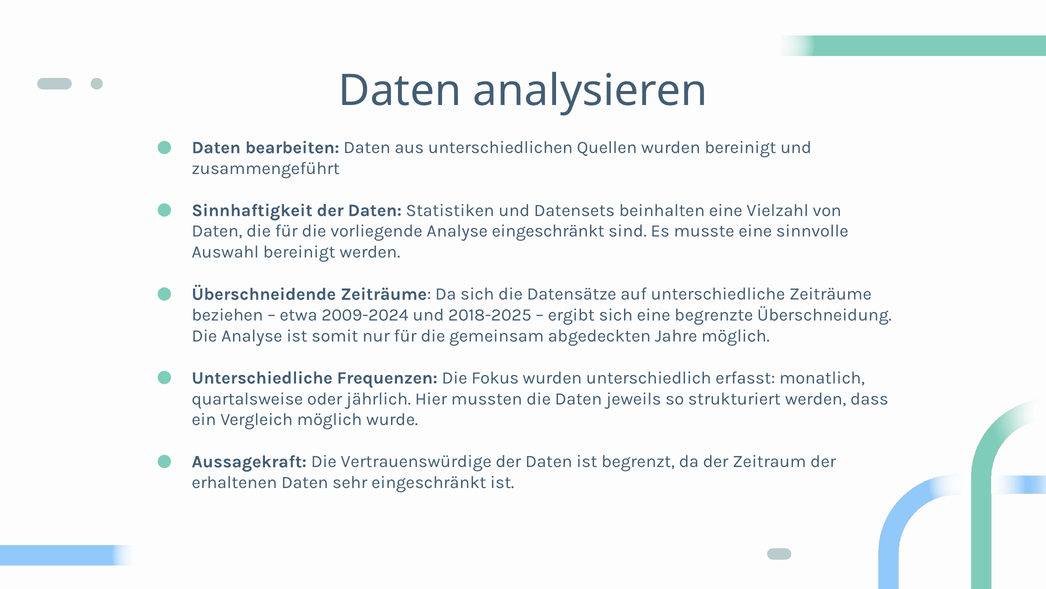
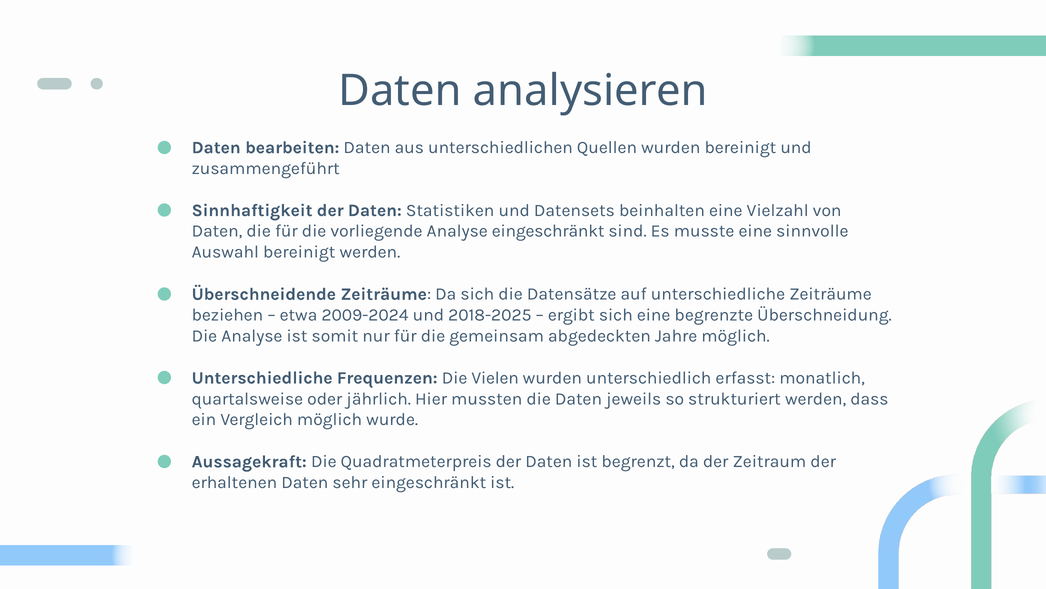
Fokus: Fokus -> Vielen (495, 377)
Vertrauenswürdige: Vertrauenswürdige -> Quadratmeterpreis (416, 461)
